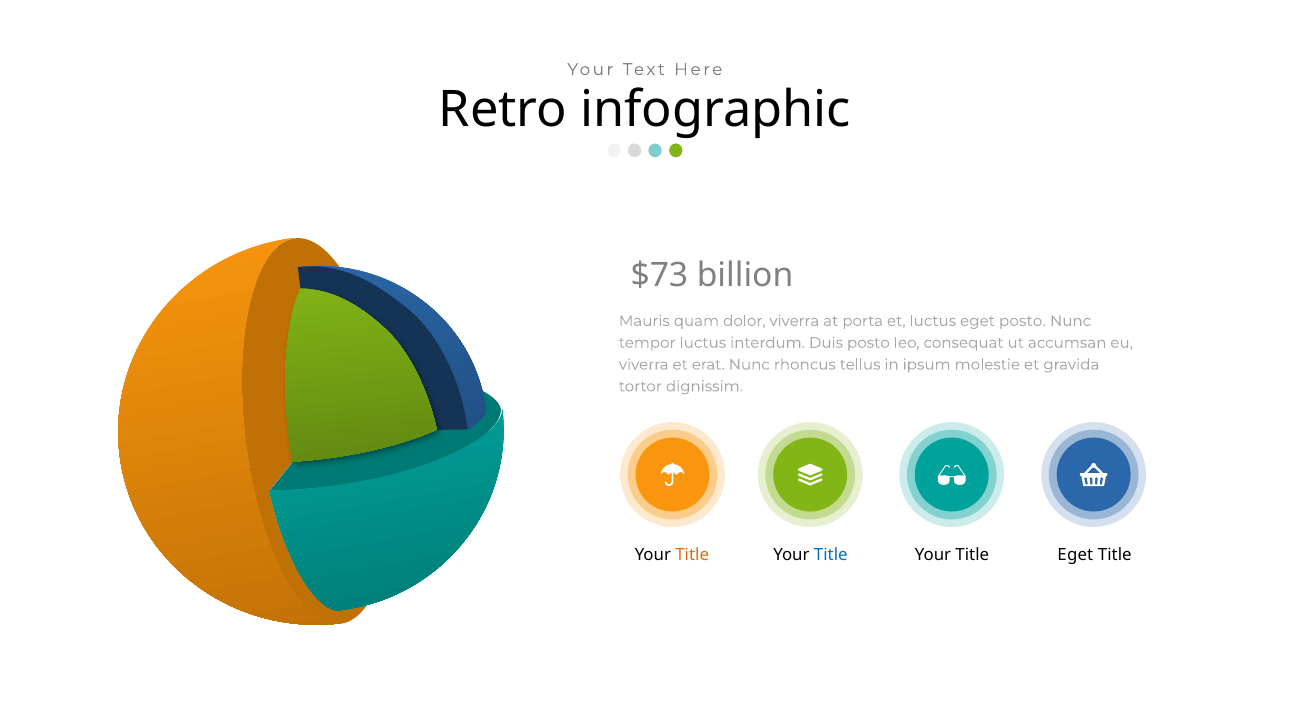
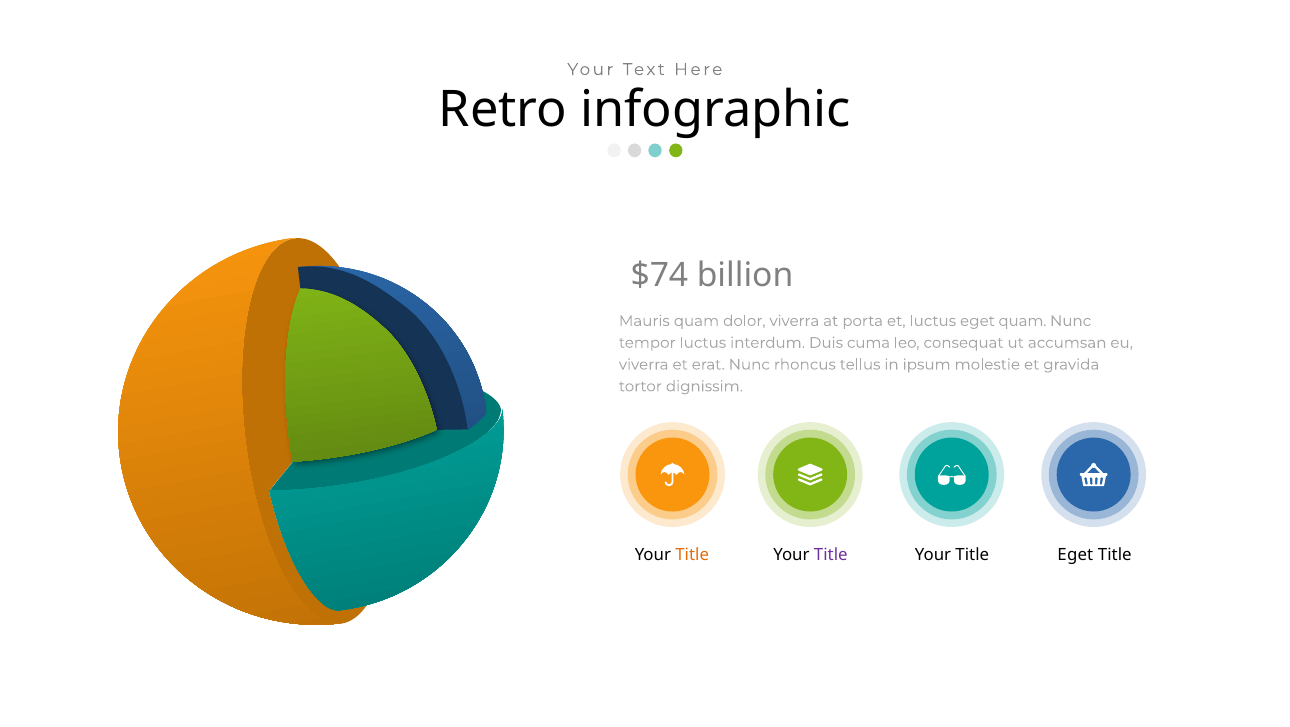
$73: $73 -> $74 (659, 275)
eget posto: posto -> quam (1022, 321)
Duis posto: posto -> cuma (869, 343)
Title colour: blue -> purple (831, 555)
